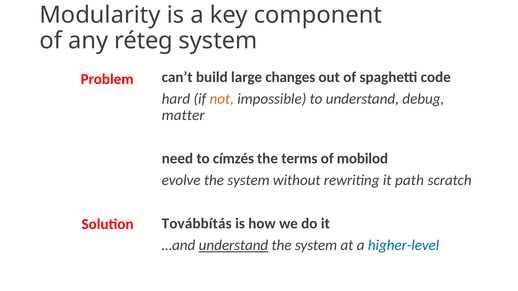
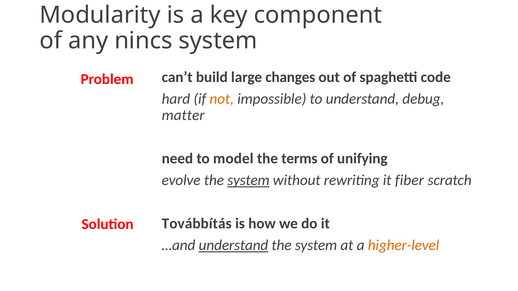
réteg: réteg -> nincs (143, 41)
címzés: címzés -> model (233, 159)
mobilod: mobilod -> unifying (362, 159)
system underline: none -> present (248, 180)
path: path -> fiber (409, 180)
higher-level colour: blue -> orange (404, 246)
